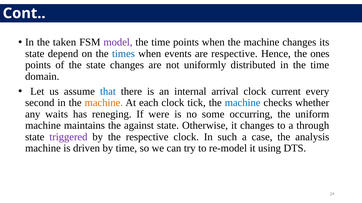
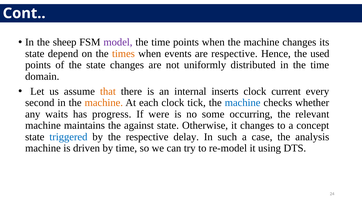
taken: taken -> sheep (65, 42)
times colour: blue -> orange (123, 54)
ones: ones -> used (320, 54)
that colour: blue -> orange (108, 92)
arrival: arrival -> inserts (225, 92)
reneging: reneging -> progress (112, 114)
uniform: uniform -> relevant (312, 114)
through: through -> concept (313, 126)
triggered colour: purple -> blue (68, 137)
respective clock: clock -> delay (186, 137)
